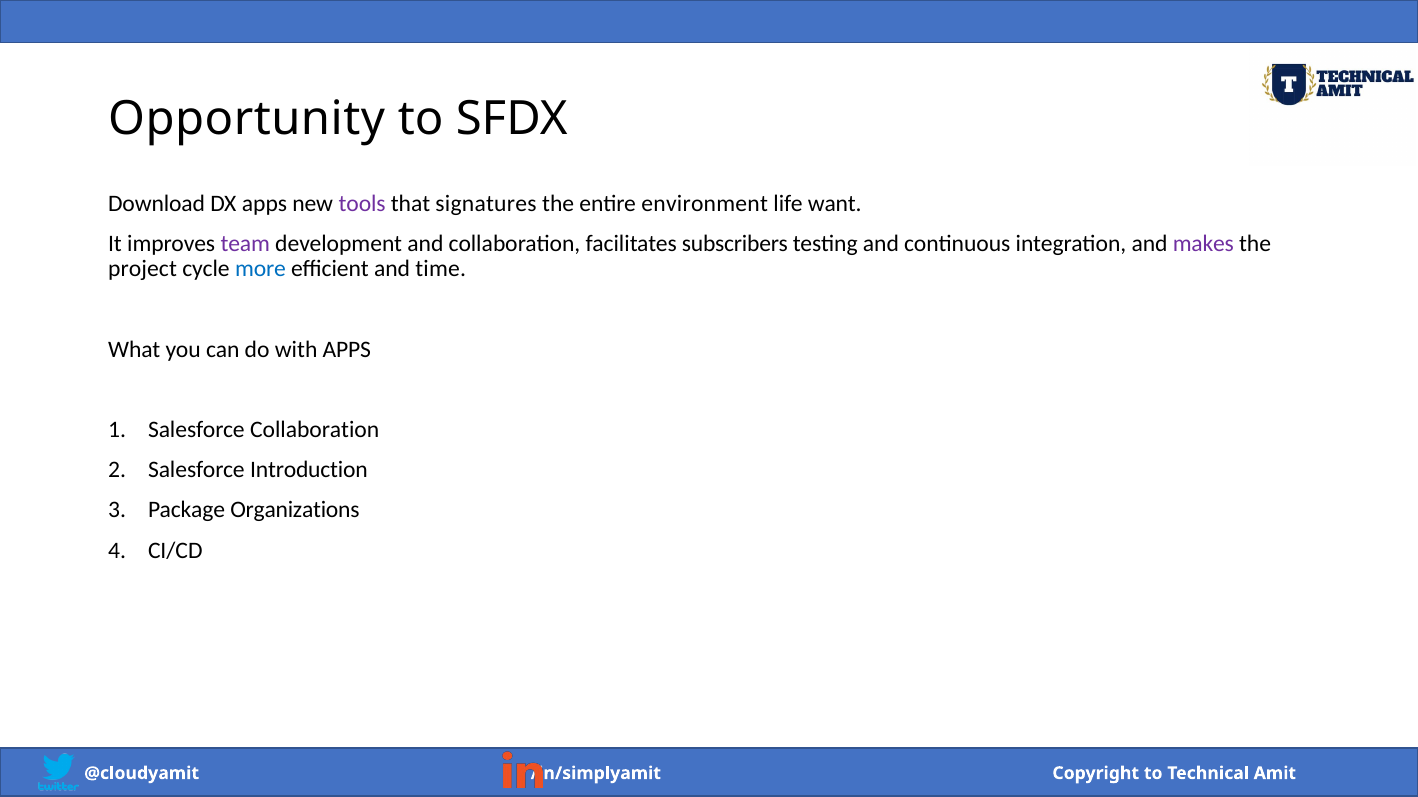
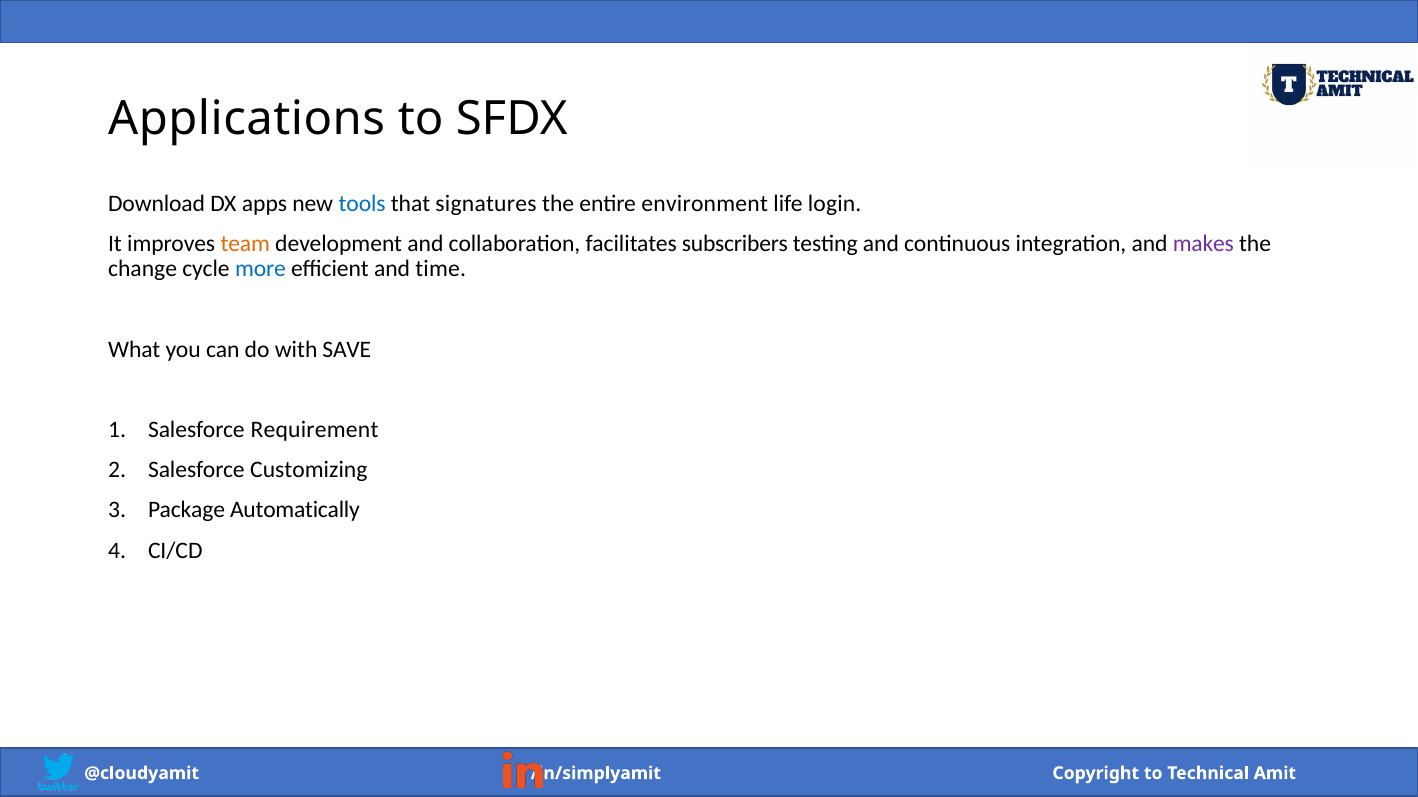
Opportunity: Opportunity -> Applications (247, 119)
tools colour: purple -> blue (362, 203)
want: want -> login (835, 203)
team colour: purple -> orange (245, 244)
project: project -> change (143, 269)
with APPS: APPS -> SAVE (347, 350)
Salesforce Collaboration: Collaboration -> Requirement (315, 430)
Introduction: Introduction -> Customizing (309, 470)
Organizations: Organizations -> Automatically (295, 511)
